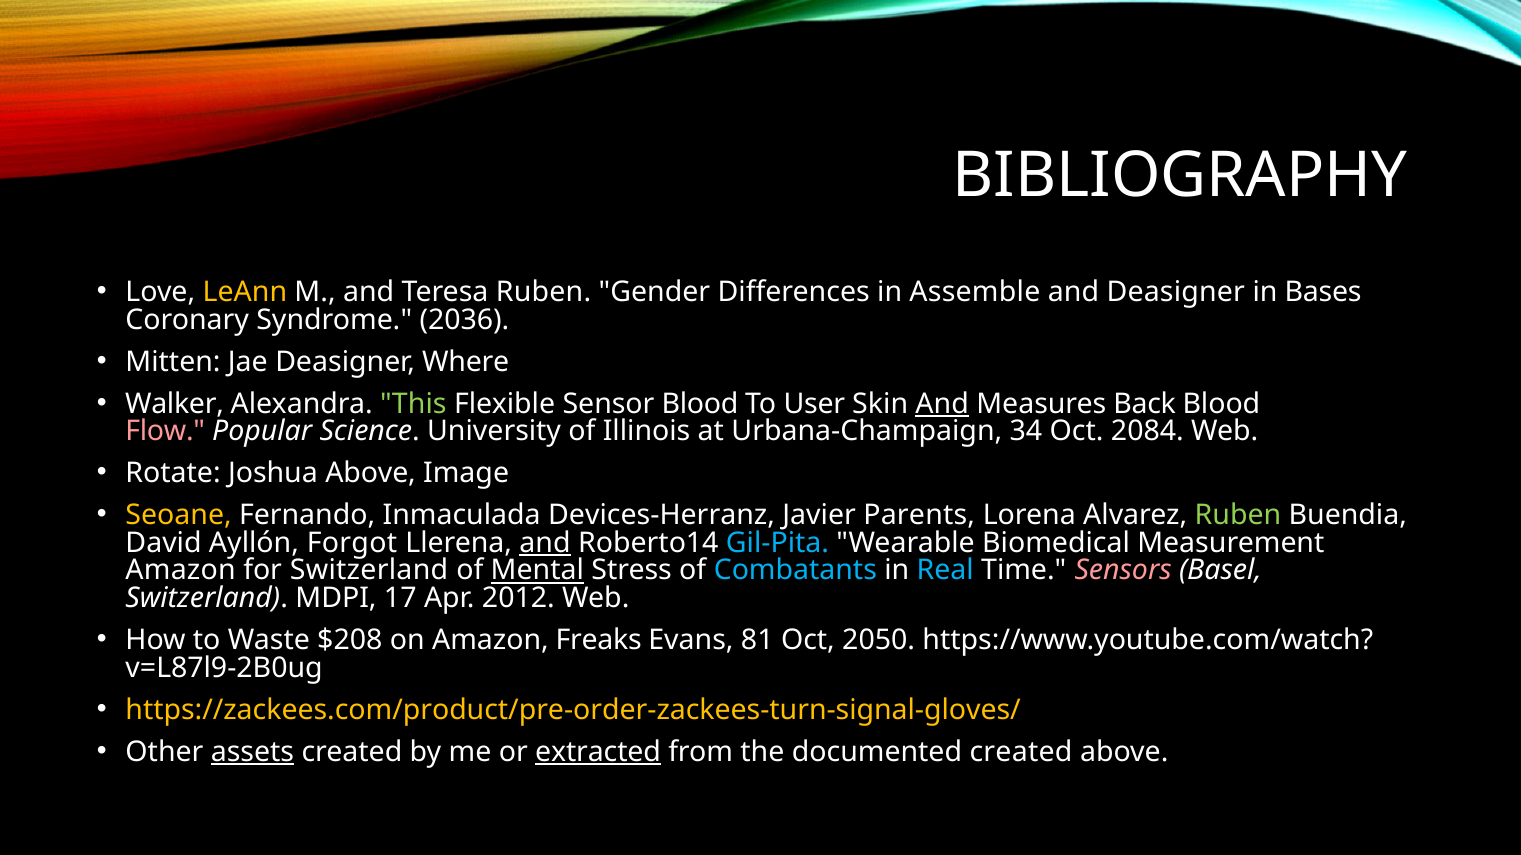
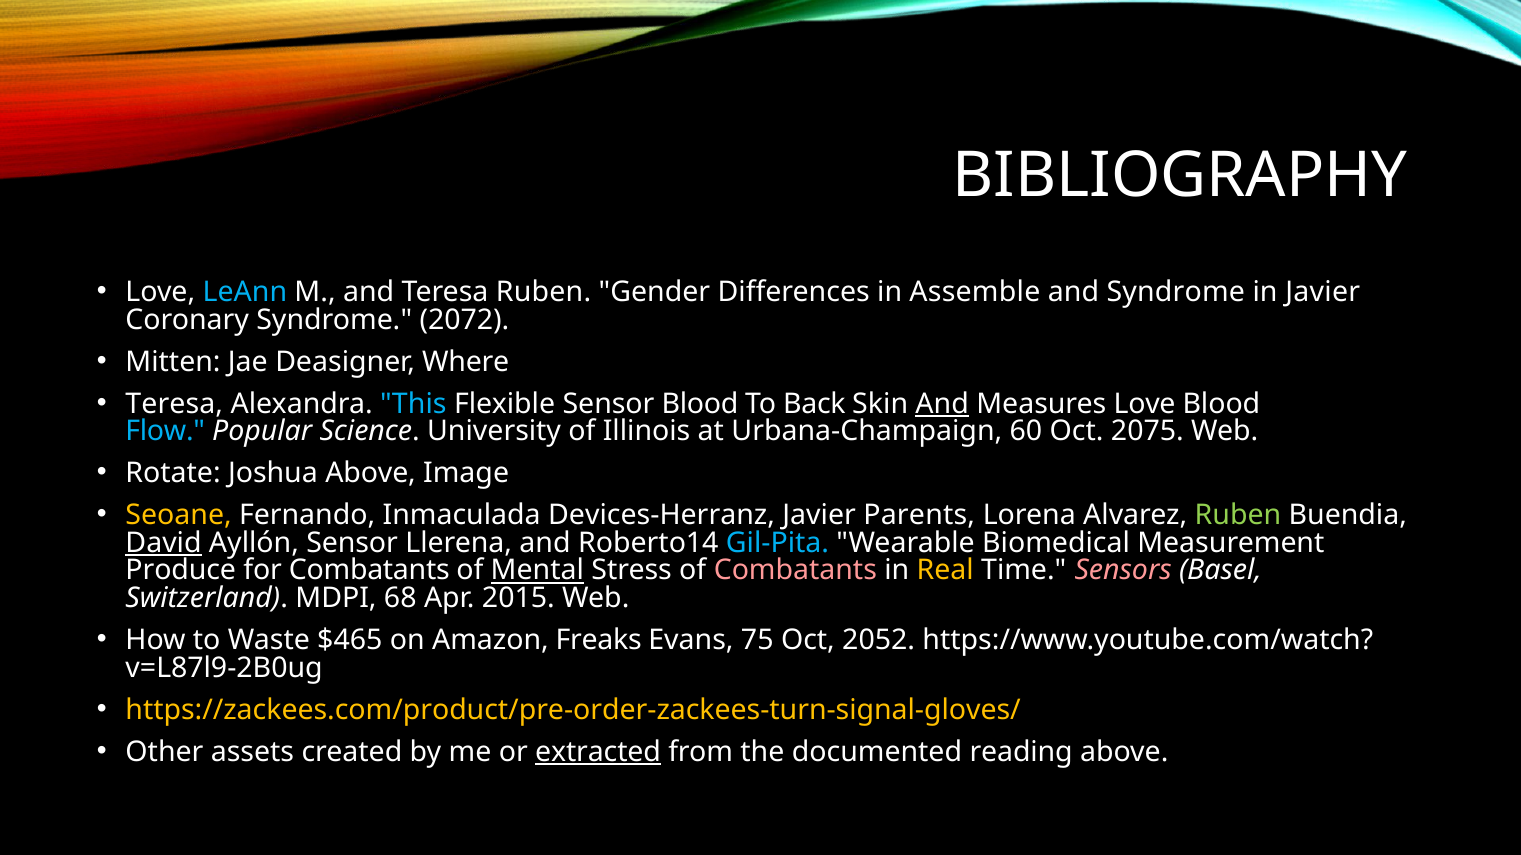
LeAnn colour: yellow -> light blue (245, 292)
and Deasigner: Deasigner -> Syndrome (1176, 292)
in Bases: Bases -> Javier (1323, 292)
2036: 2036 -> 2072 (464, 320)
Walker: Walker -> Teresa (174, 404)
This colour: light green -> light blue (413, 404)
User: User -> Back (814, 404)
Measures Back: Back -> Love (1145, 404)
Flow colour: pink -> light blue (165, 432)
34: 34 -> 60 (1026, 432)
2084: 2084 -> 2075 (1147, 432)
David underline: none -> present (164, 543)
Ayllón Forgot: Forgot -> Sensor (352, 543)
and underline: present -> none (545, 543)
Amazon: Amazon -> Produce (181, 571)
for Switzerland: Switzerland -> Combatants (369, 571)
Combatants colour: light blue -> pink (795, 571)
Real colour: light blue -> yellow (945, 571)
17: 17 -> 68 (400, 599)
2012: 2012 -> 2015 (518, 599)
$208: $208 -> $465 (350, 641)
81: 81 -> 75 (757, 641)
2050: 2050 -> 2052 (879, 641)
assets underline: present -> none (252, 752)
documented created: created -> reading (1021, 752)
